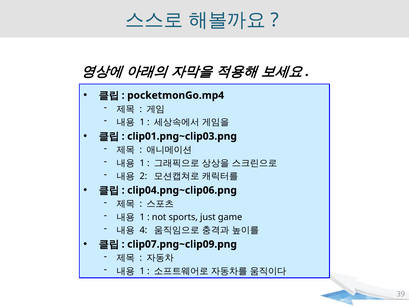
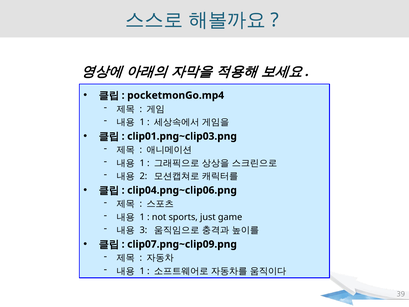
4: 4 -> 3 (143, 230)
